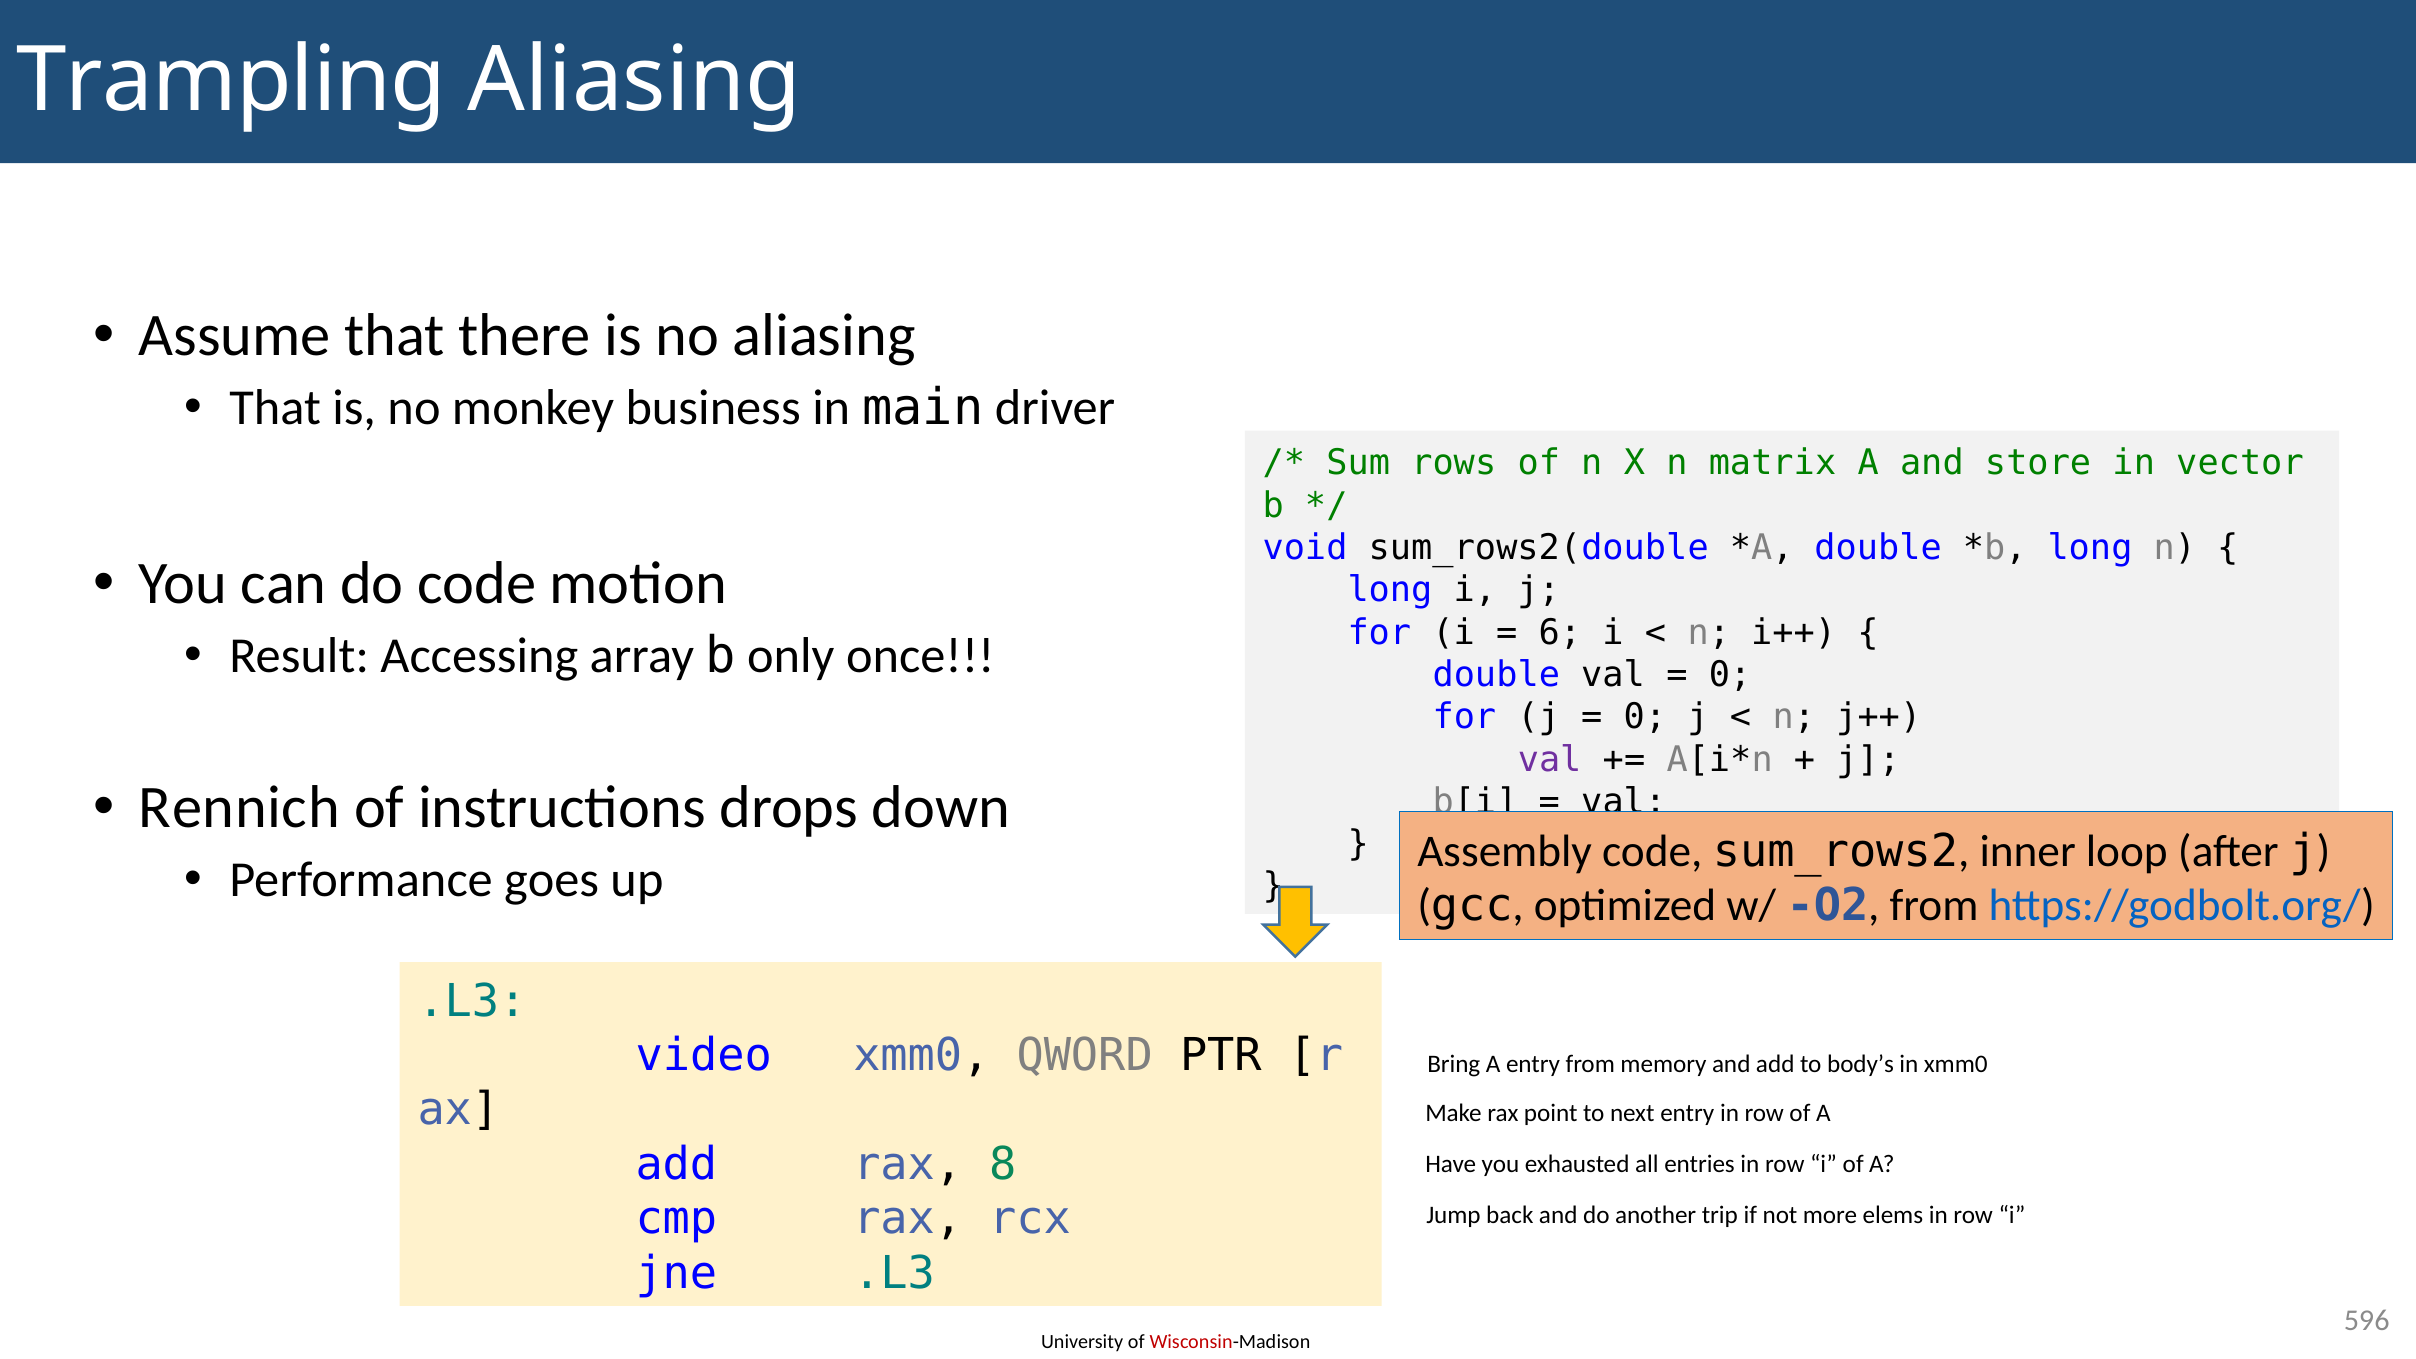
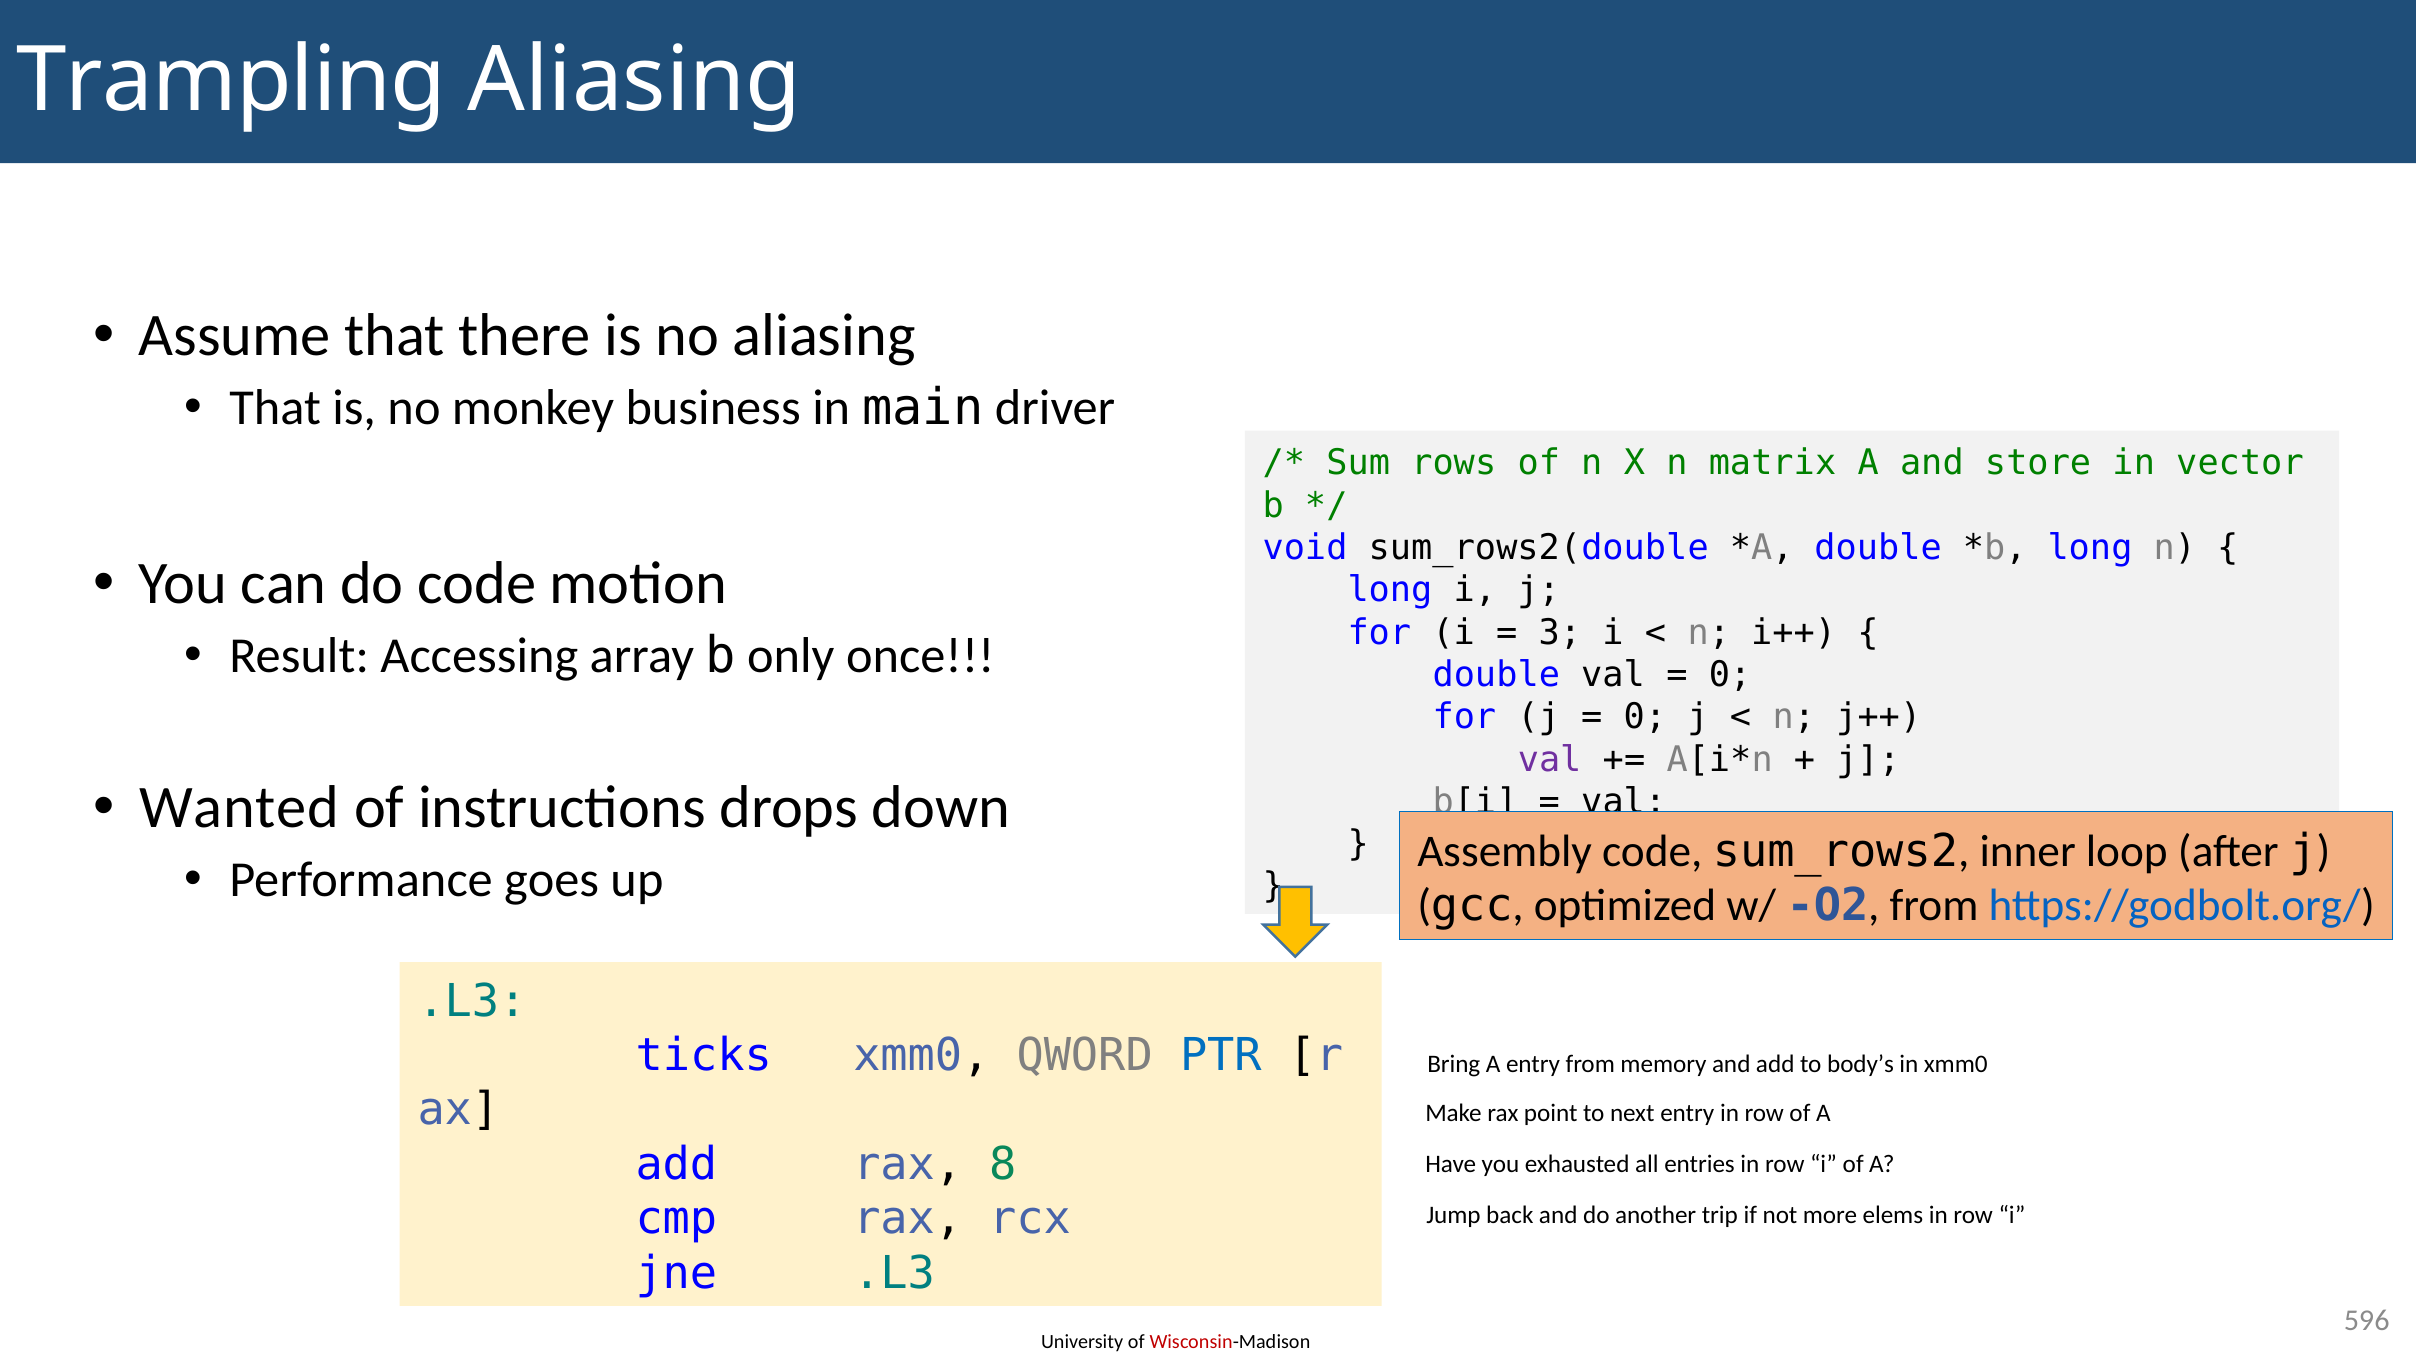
6: 6 -> 3 (1560, 632)
Rennich: Rennich -> Wanted (239, 808)
video: video -> ticks (704, 1056)
PTR colour: black -> blue (1221, 1056)
